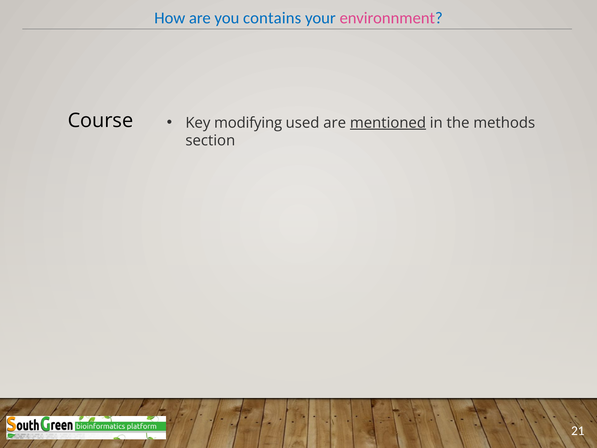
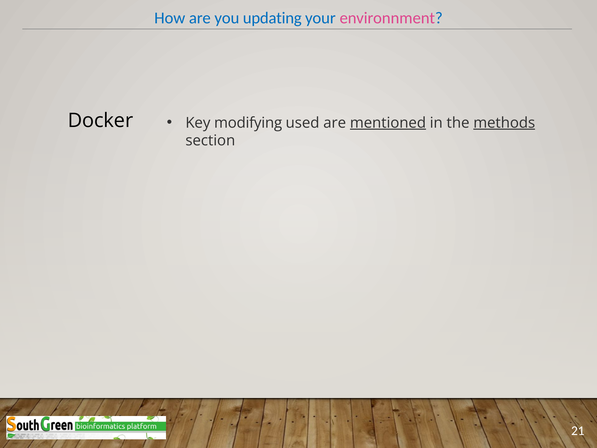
contains: contains -> updating (272, 18)
Course: Course -> Docker (100, 121)
methods underline: none -> present (504, 123)
